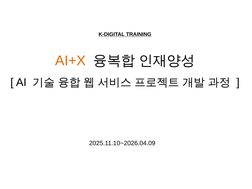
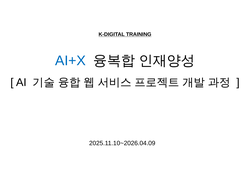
AI+X colour: orange -> blue (71, 61)
